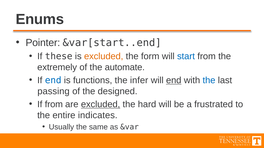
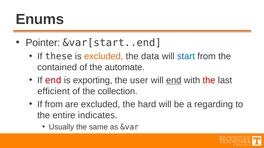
form: form -> data (150, 56)
extremely: extremely -> contained (57, 67)
end colour: blue -> red (53, 81)
functions: functions -> exporting (93, 81)
infer: infer -> user (139, 81)
the colour: blue -> red (209, 81)
passing: passing -> efficient (54, 92)
designed: designed -> collection (118, 92)
excluded underline: present -> none (101, 105)
frustrated: frustrated -> regarding (214, 105)
